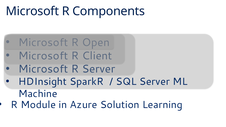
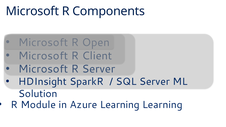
Machine: Machine -> Solution (38, 94)
Azure Solution: Solution -> Learning (120, 105)
